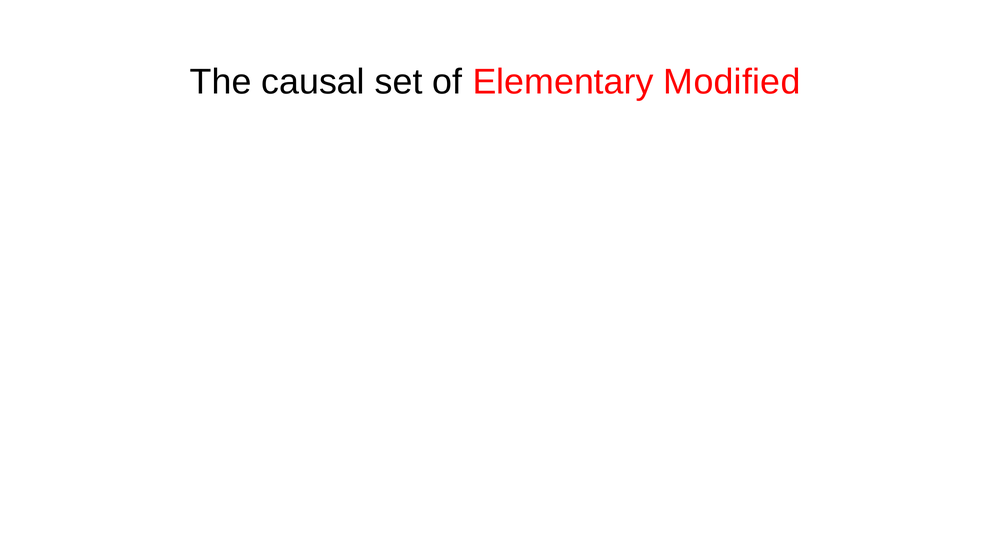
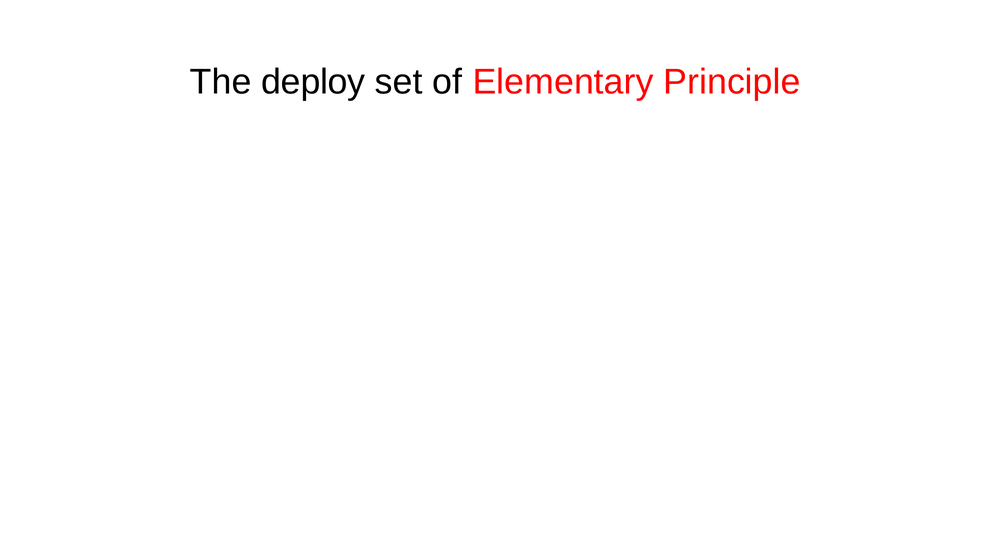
causal: causal -> deploy (313, 82)
Modified: Modified -> Principle (732, 82)
